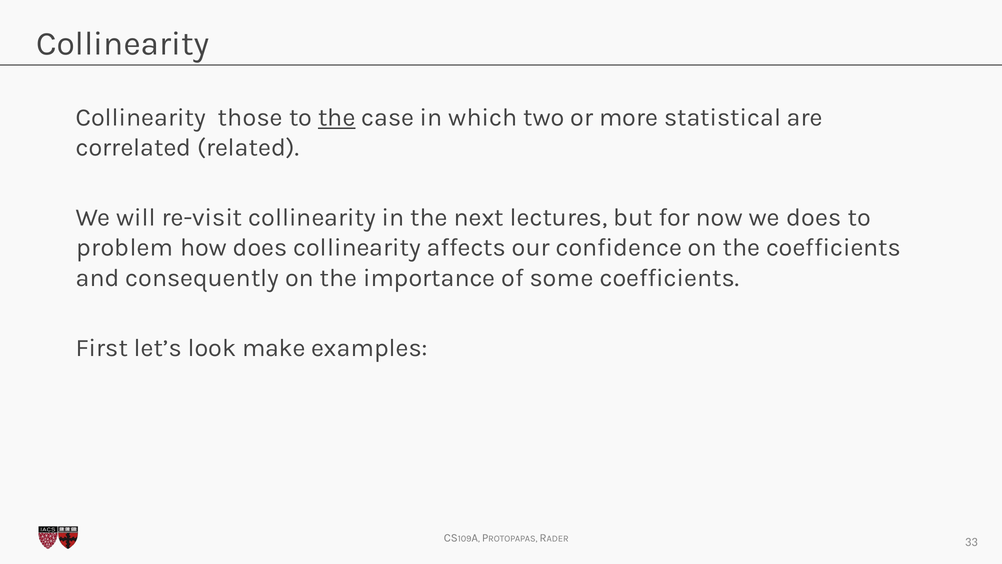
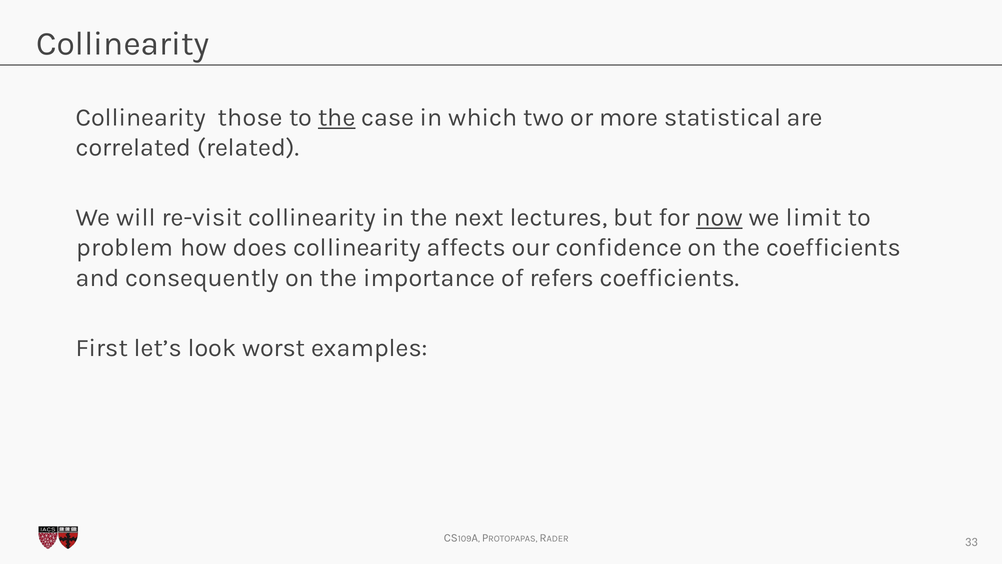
now underline: none -> present (719, 217)
we does: does -> limit (814, 217)
some: some -> refers (562, 278)
make: make -> worst (274, 348)
